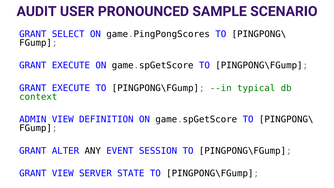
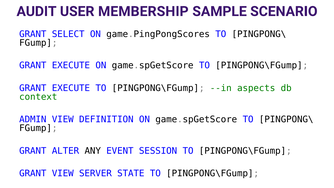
PRONOUNCED: PRONOUNCED -> MEMBERSHIP (143, 11)
typical: typical -> aspects (256, 88)
